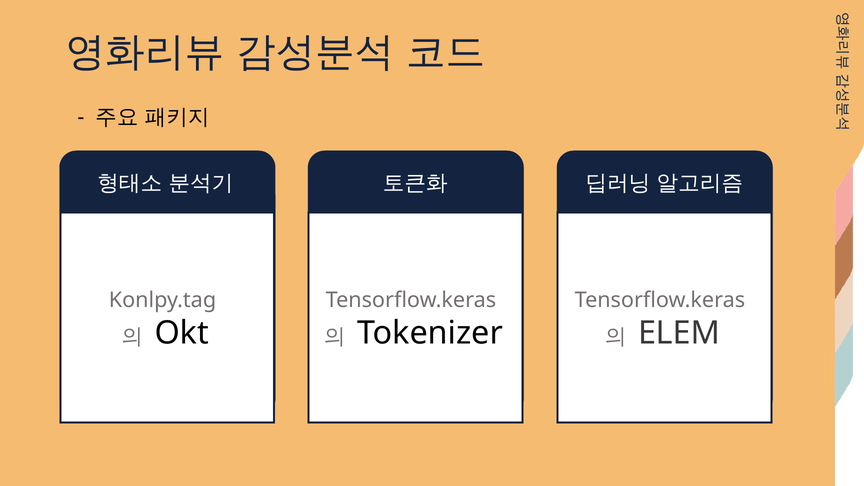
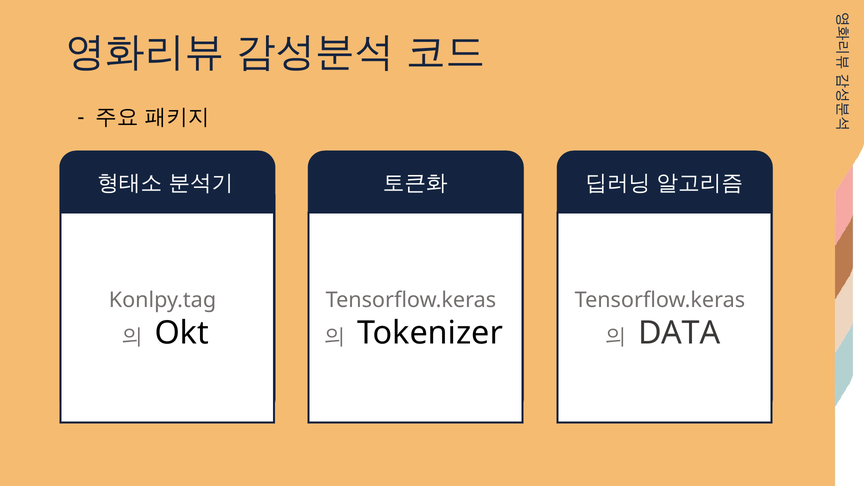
ELEM: ELEM -> DATA (679, 333)
